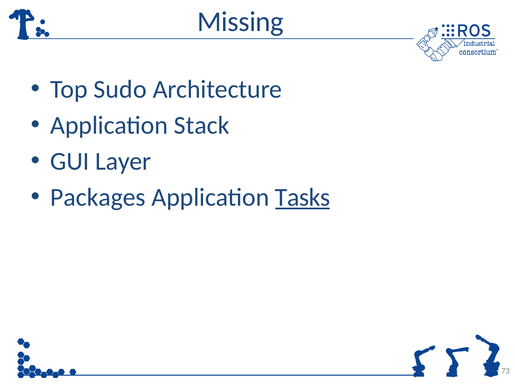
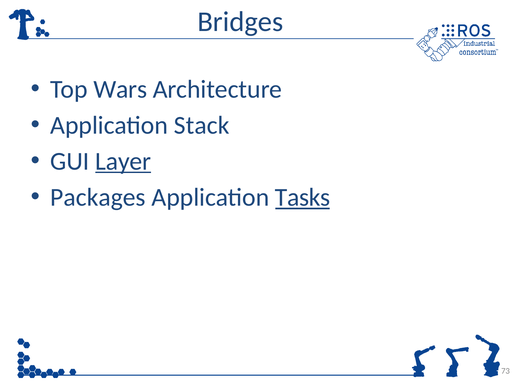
Missing: Missing -> Bridges (240, 22)
Sudo: Sudo -> Wars (120, 89)
Layer underline: none -> present (123, 161)
